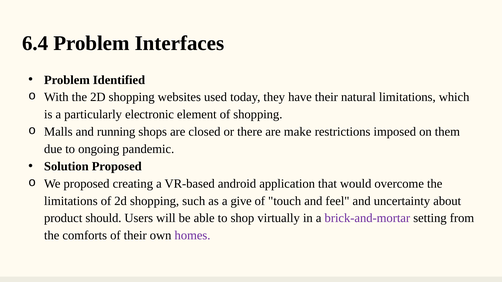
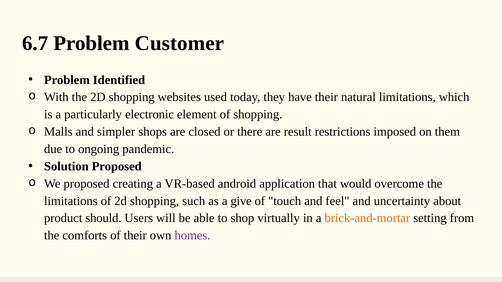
6.4: 6.4 -> 6.7 (35, 43)
Interfaces: Interfaces -> Customer (179, 43)
running: running -> simpler (116, 132)
make: make -> result (298, 132)
brick-and-mortar colour: purple -> orange (367, 218)
